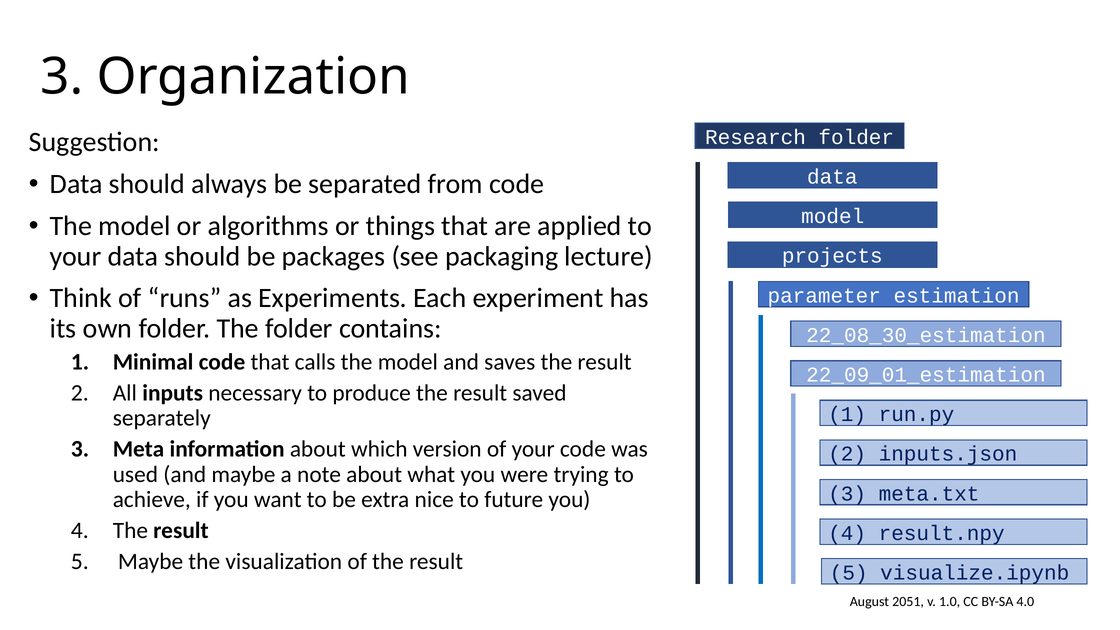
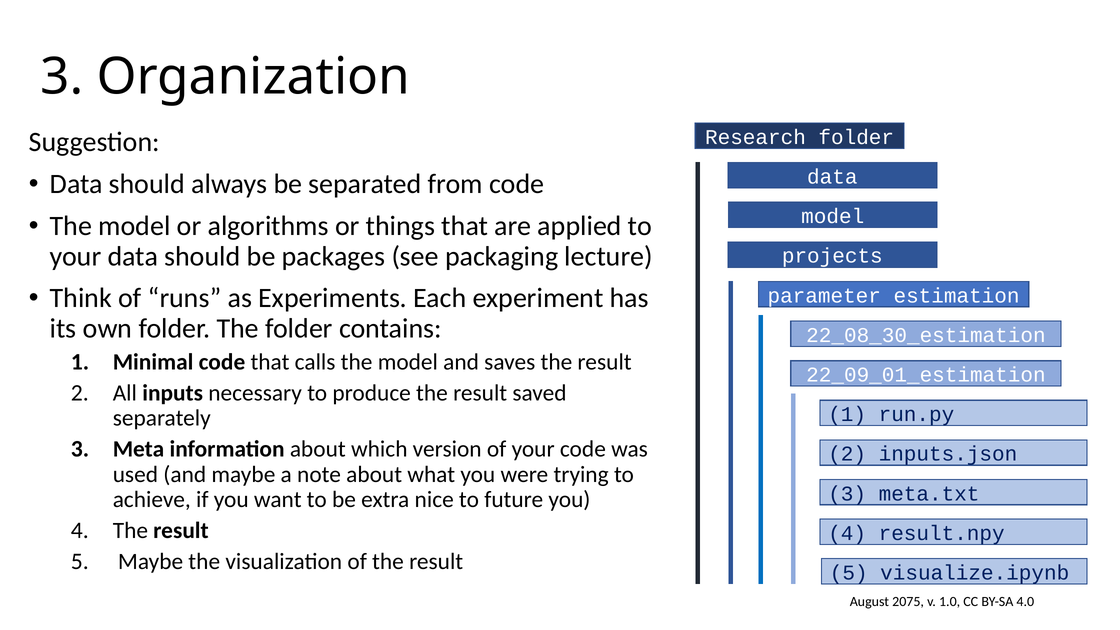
2051: 2051 -> 2075 (908, 602)
